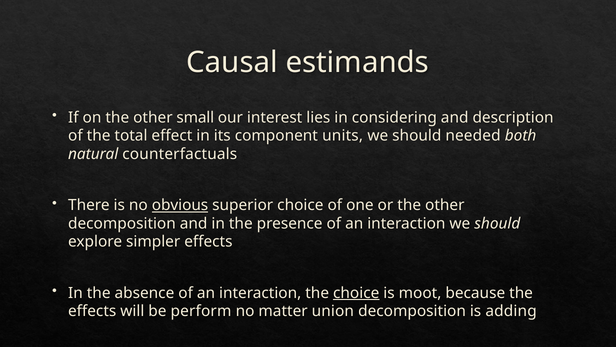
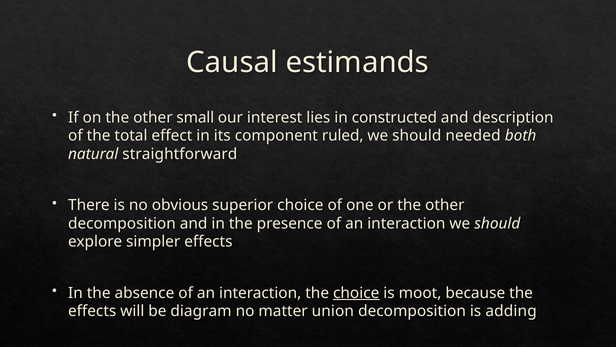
considering: considering -> constructed (394, 117)
units: units -> ruled (343, 136)
counterfactuals: counterfactuals -> straightforward (180, 154)
obvious underline: present -> none (180, 205)
perform: perform -> diagram (201, 311)
